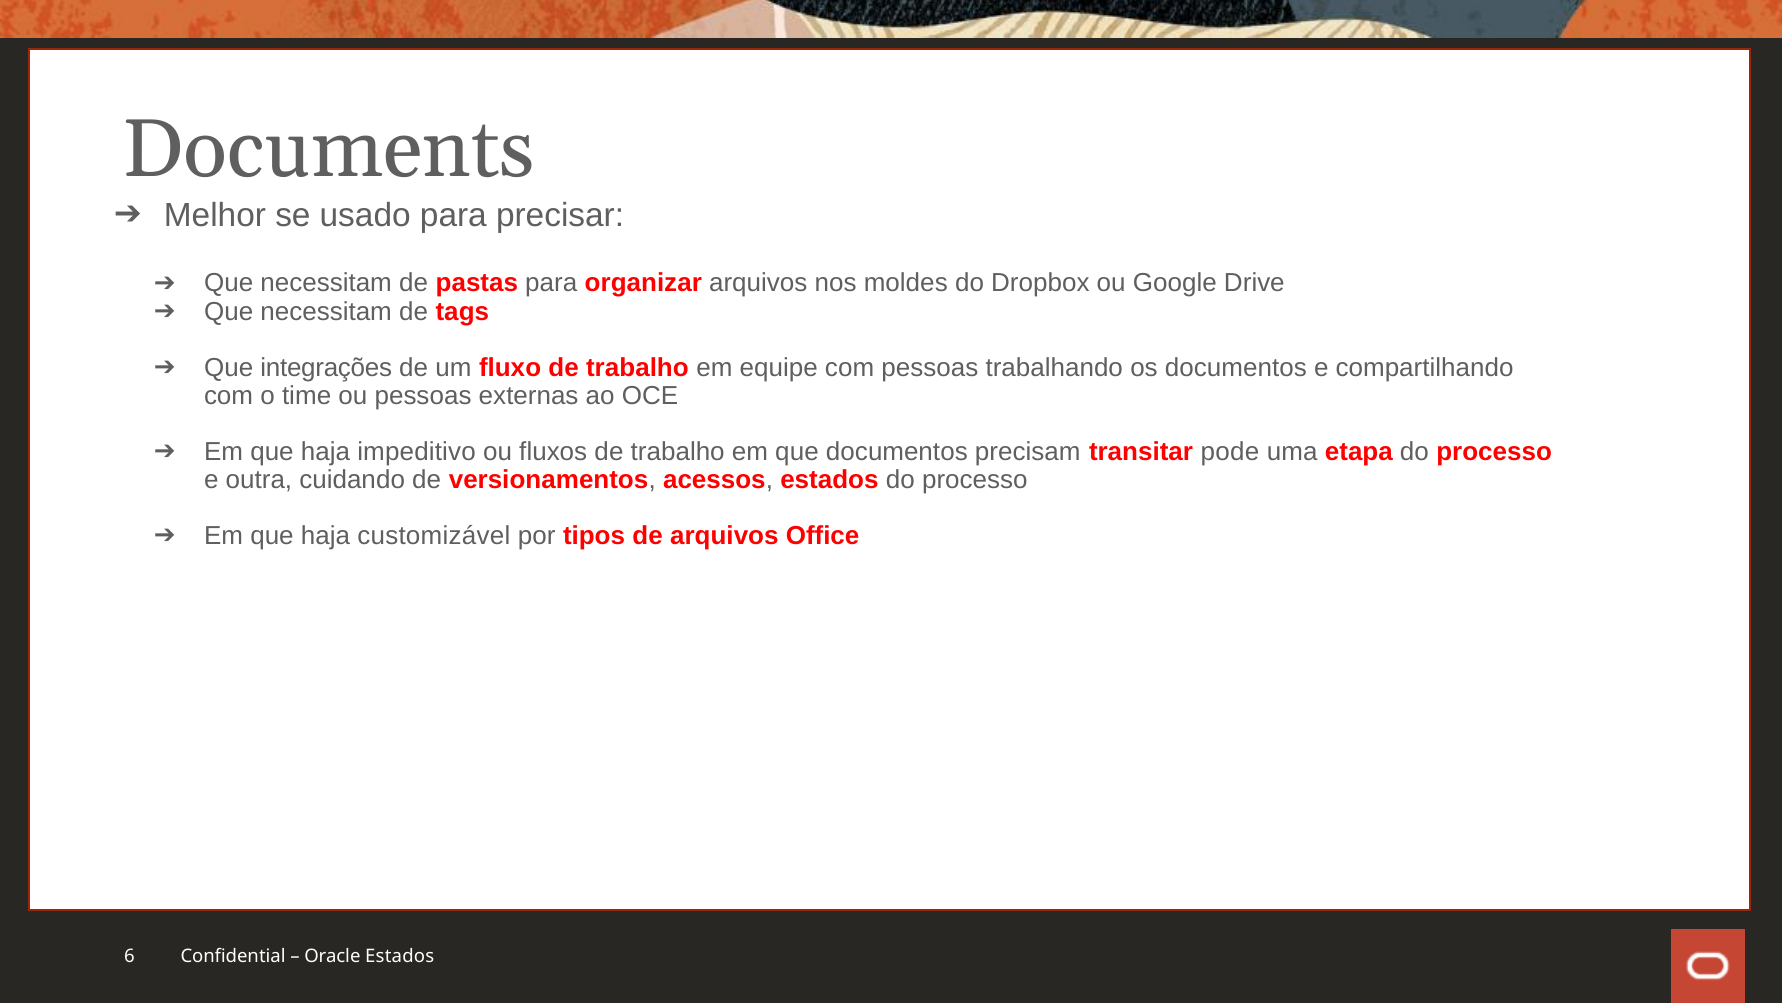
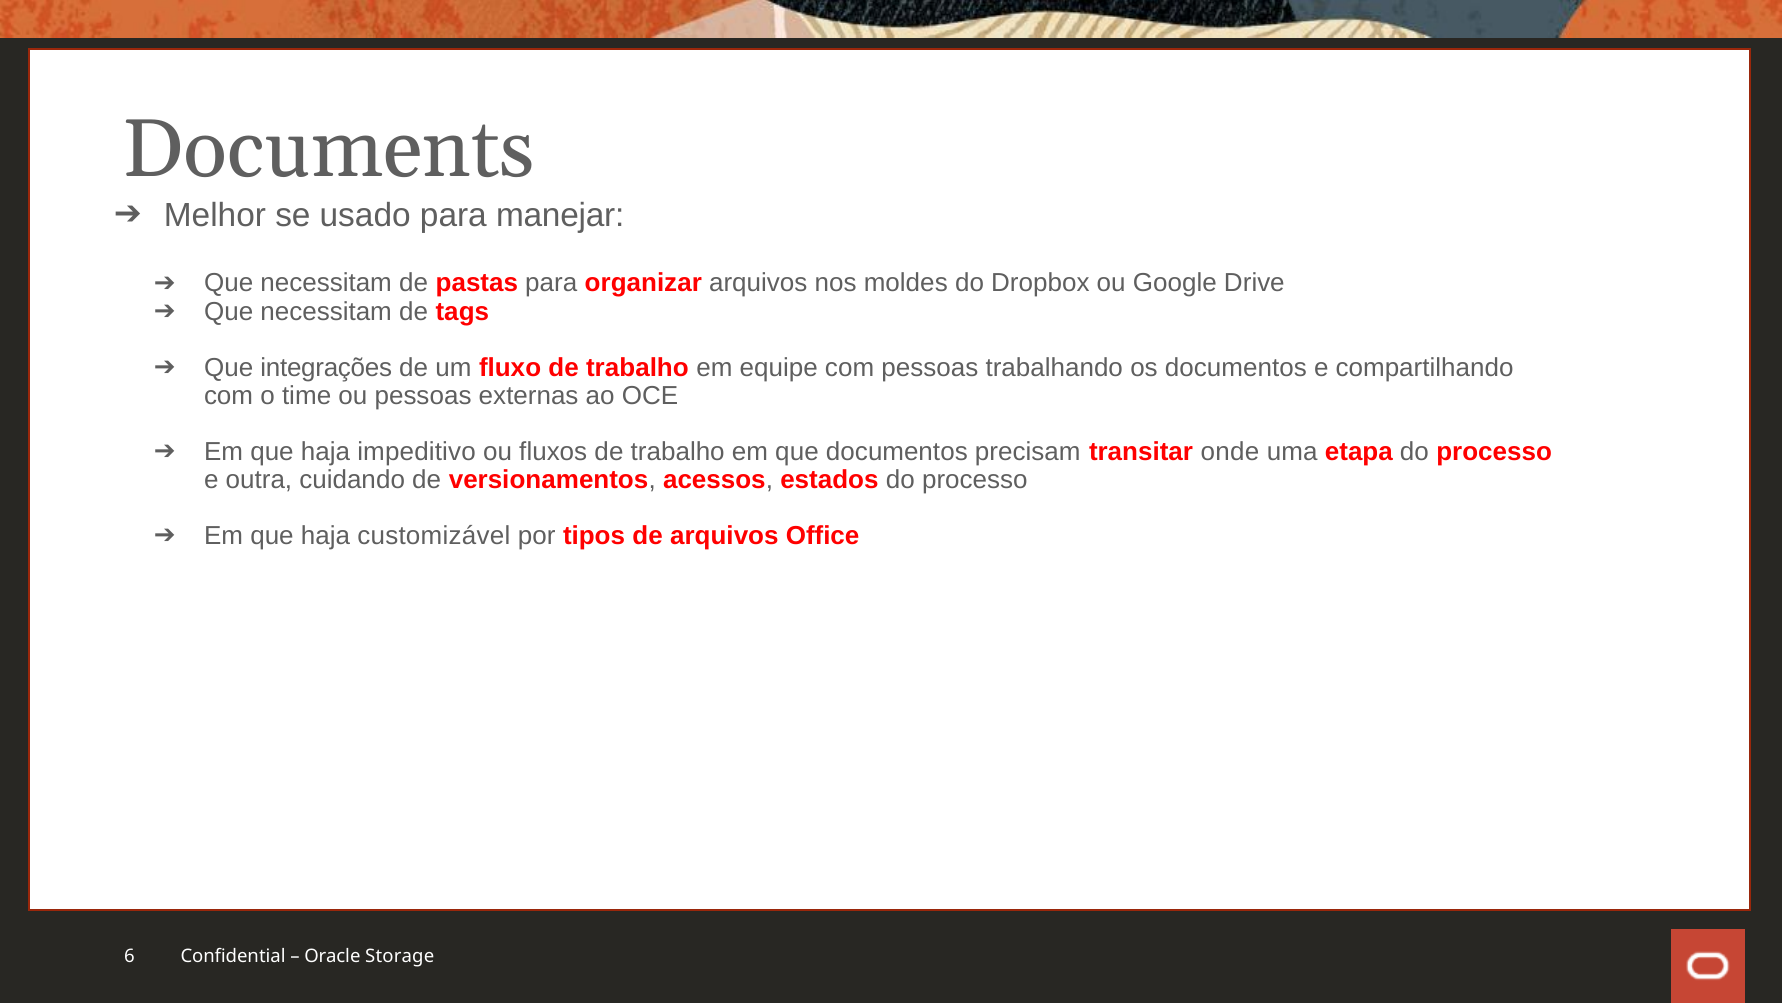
precisar: precisar -> manejar (560, 215)
pode: pode -> onde (1230, 452)
Oracle Estados: Estados -> Storage (400, 956)
